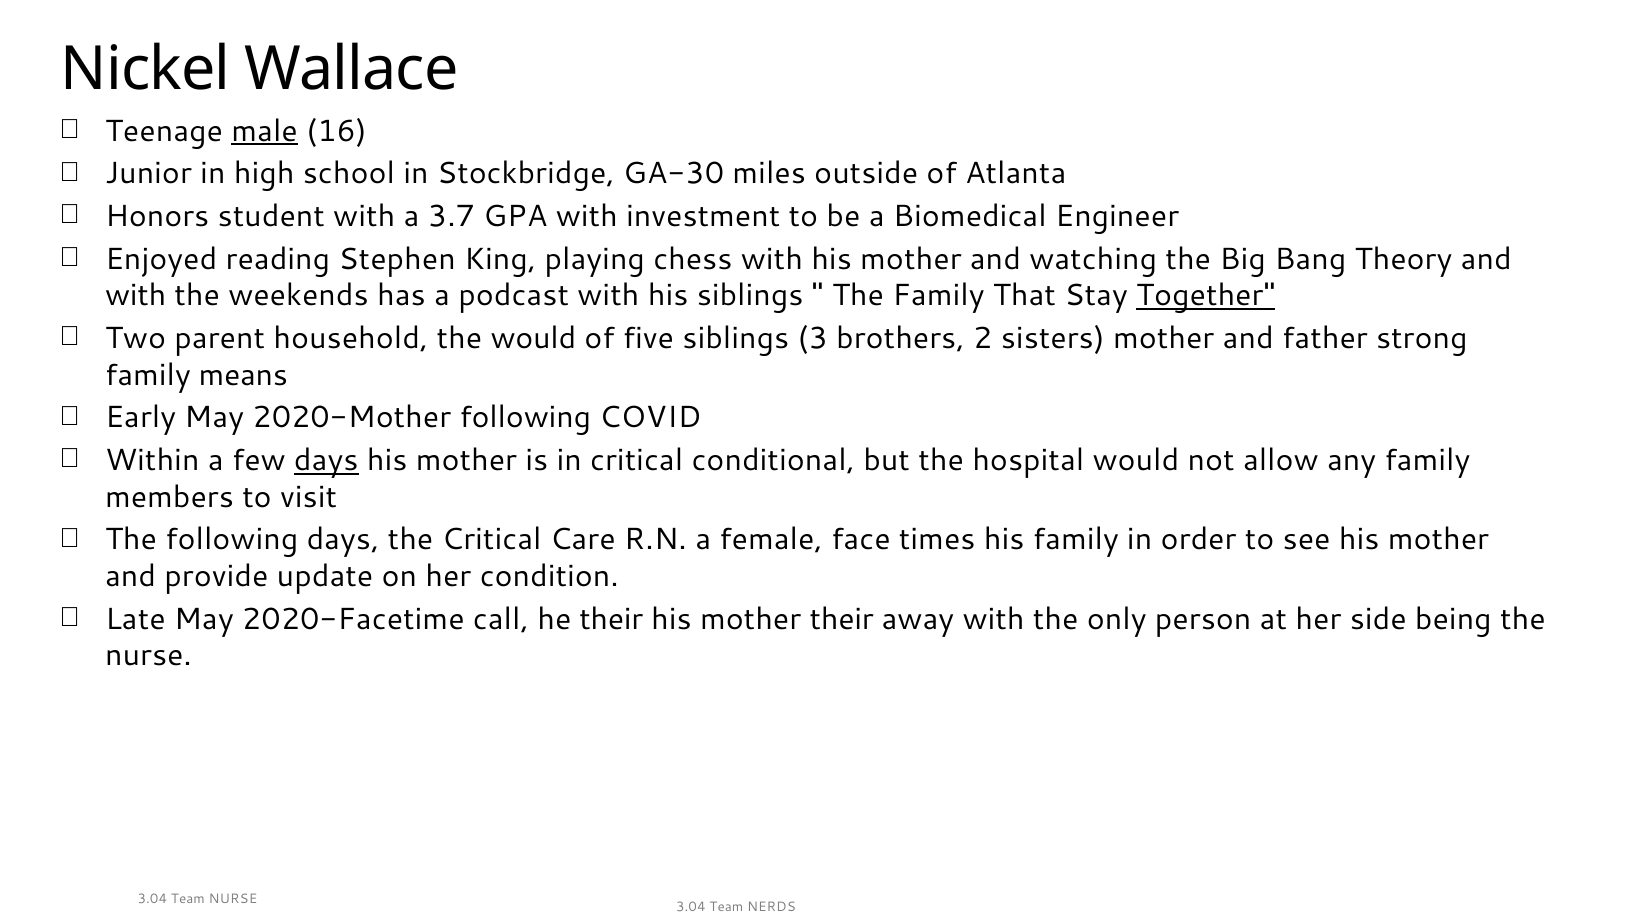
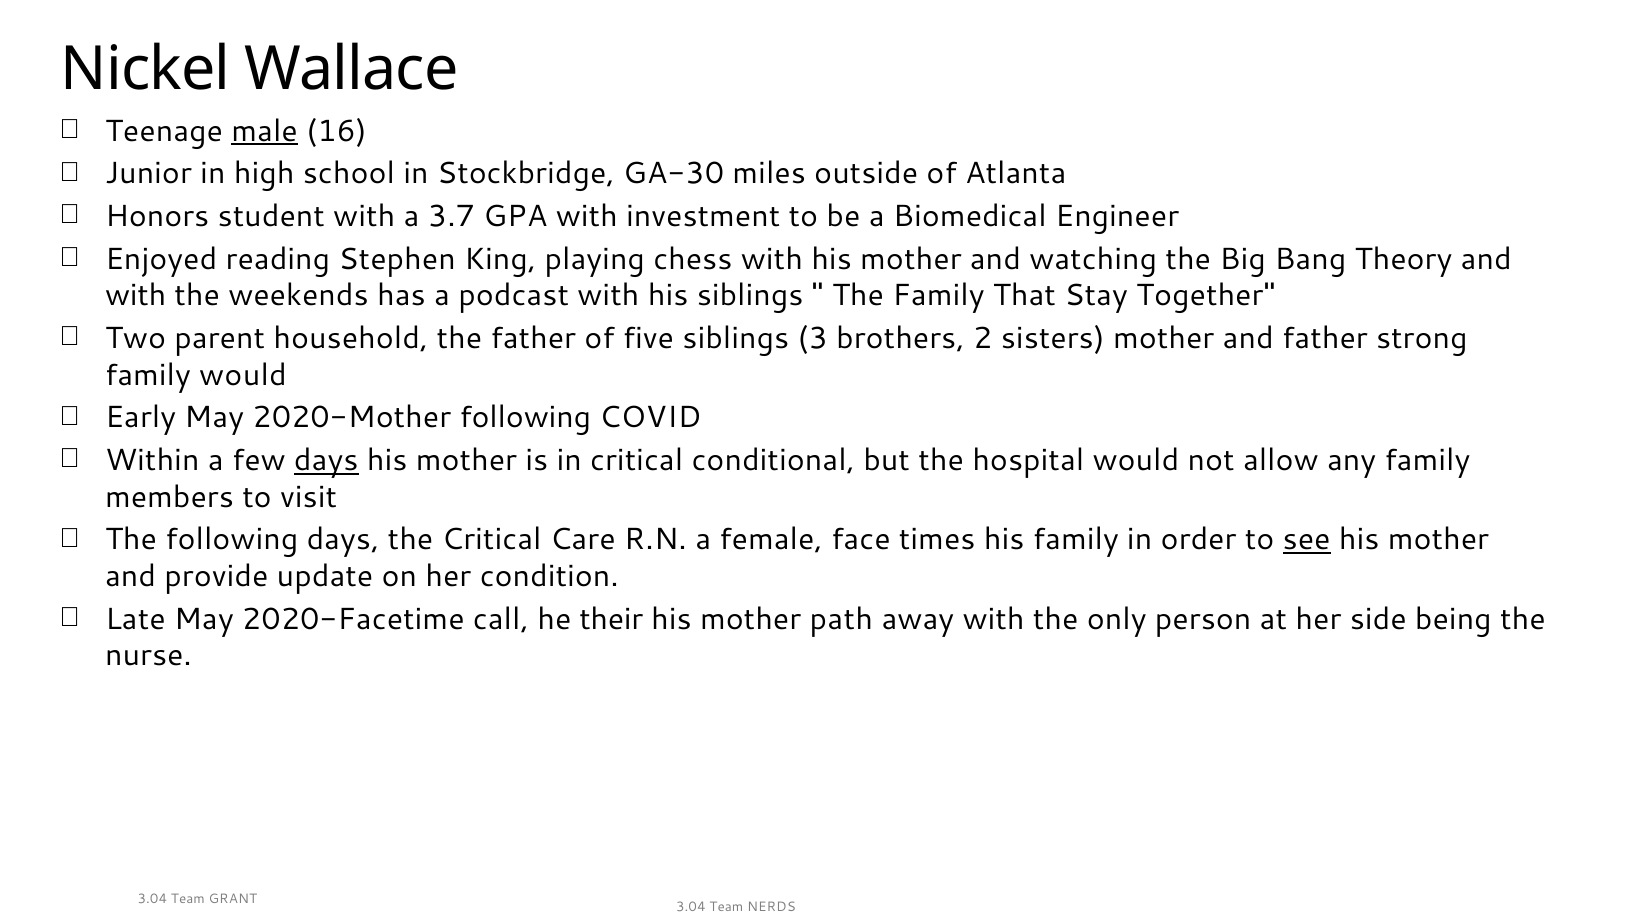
Together underline: present -> none (1206, 296)
the would: would -> father (533, 338)
family means: means -> would (243, 375)
see underline: none -> present (1307, 540)
mother their: their -> path (841, 619)
Team NURSE: NURSE -> GRANT (233, 898)
